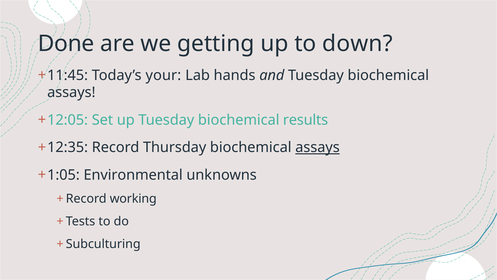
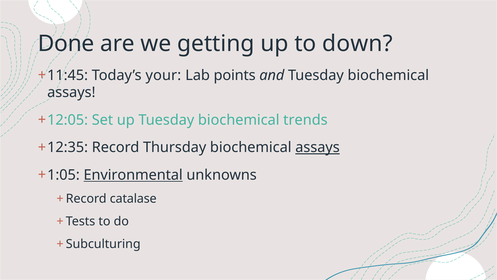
hands: hands -> points (235, 75)
results: results -> trends (305, 120)
Environmental underline: none -> present (133, 175)
working: working -> catalase (133, 199)
